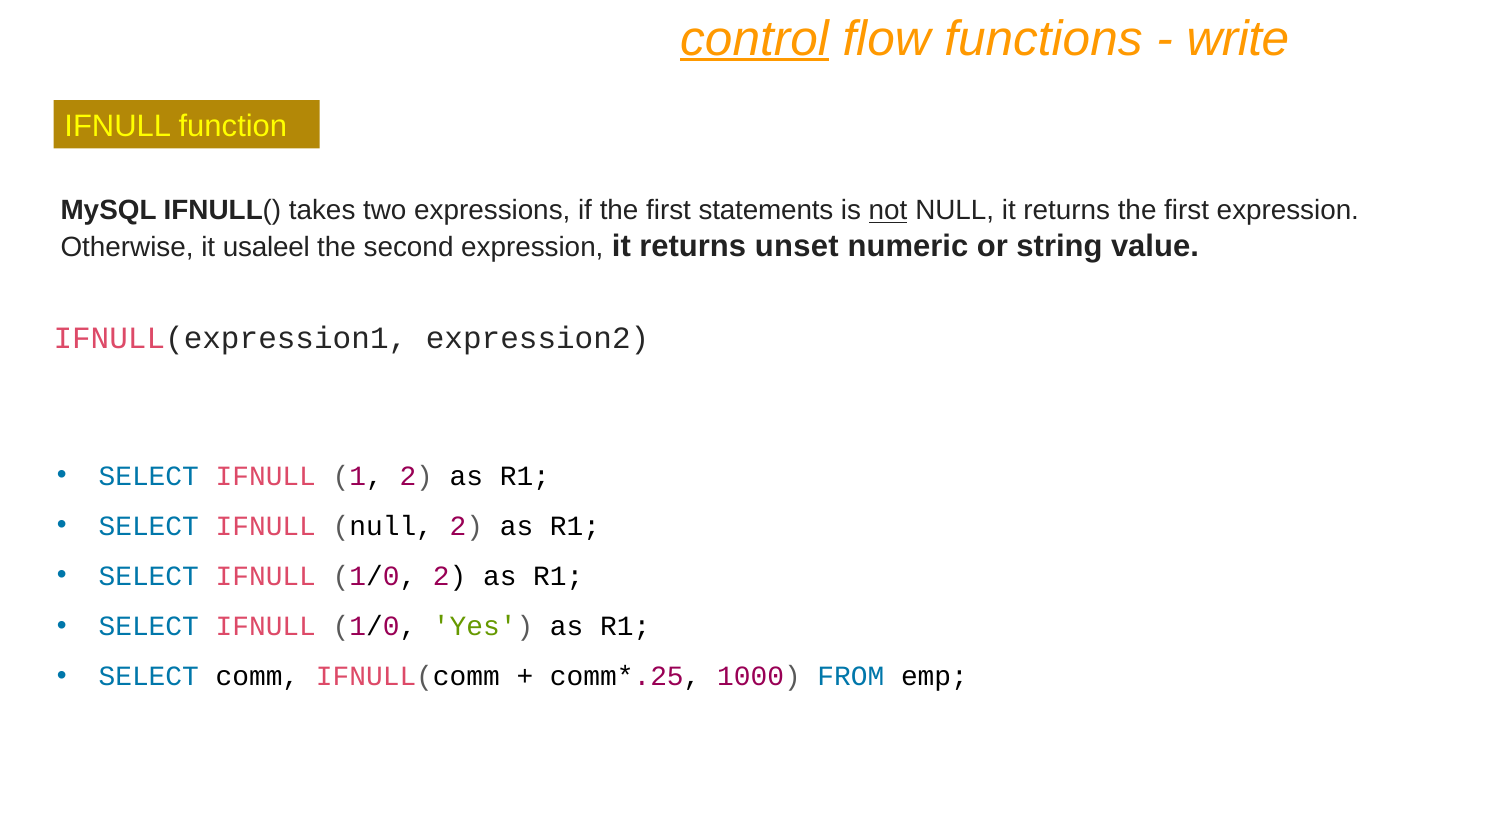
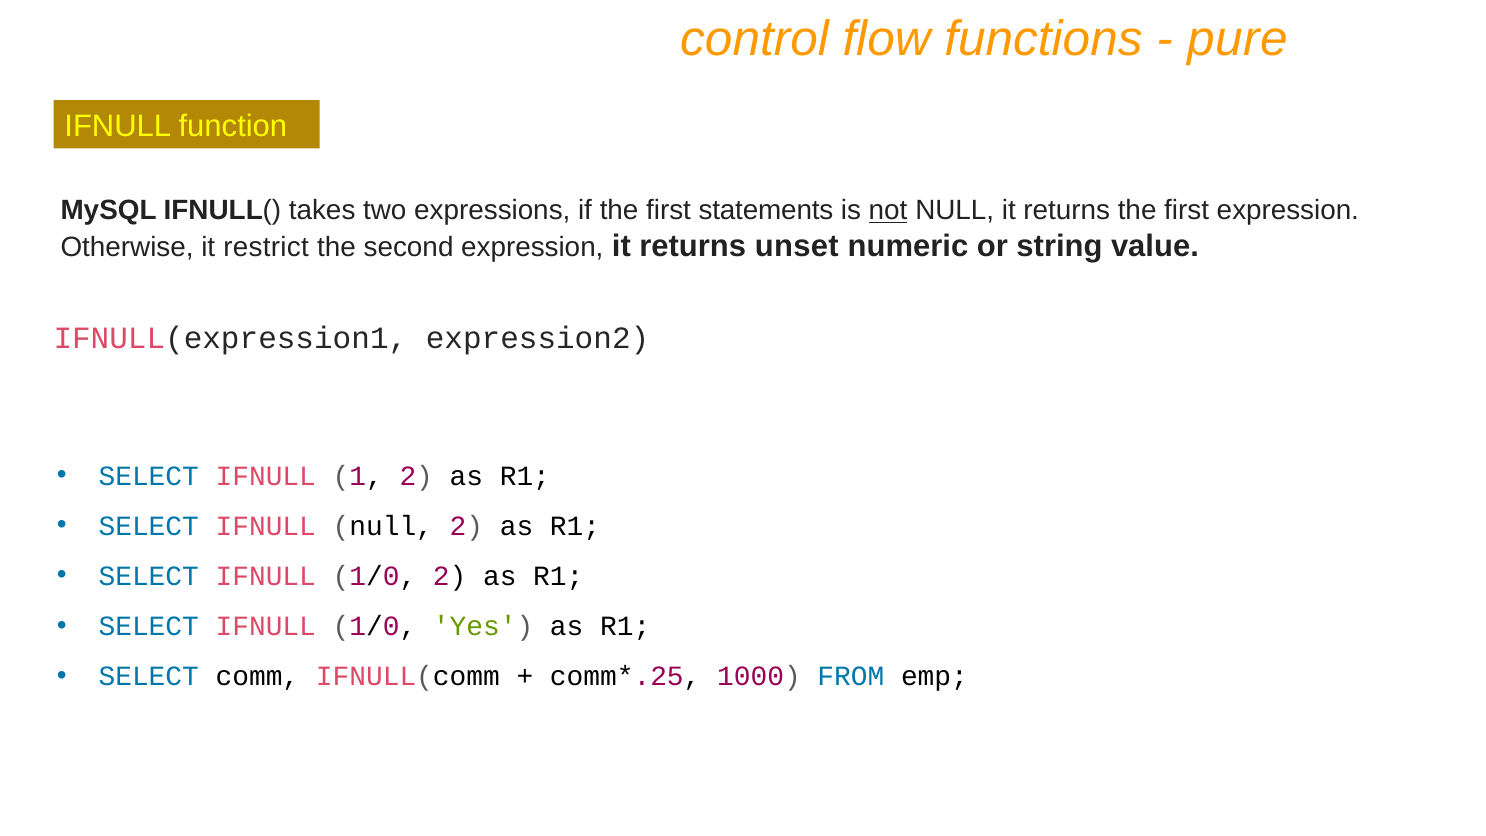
control underline: present -> none (755, 39)
write: write -> pure (1237, 39)
usaleel: usaleel -> restrict (266, 247)
